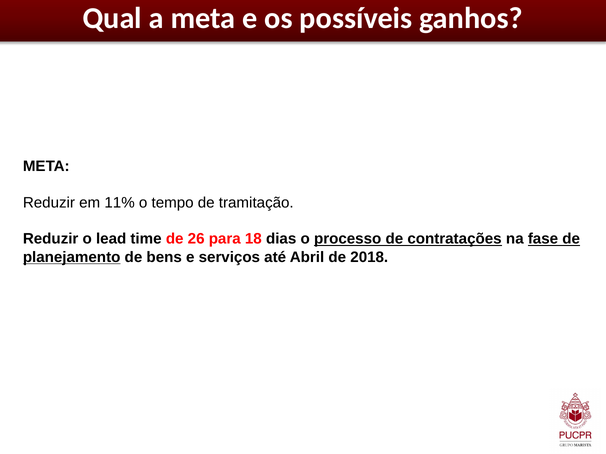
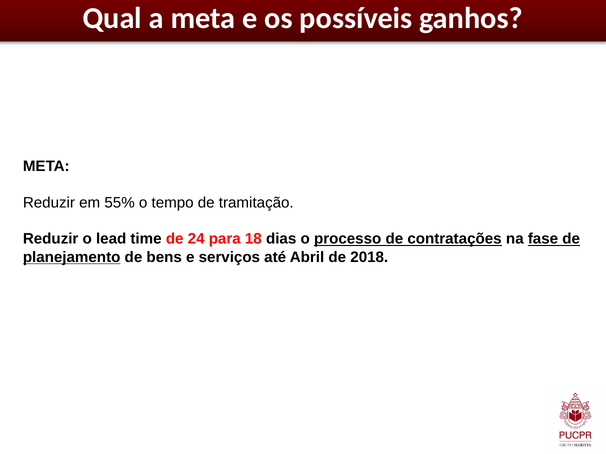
11%: 11% -> 55% (120, 203)
26: 26 -> 24 (196, 239)
